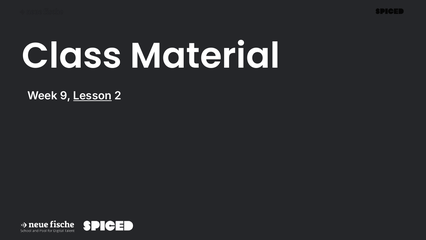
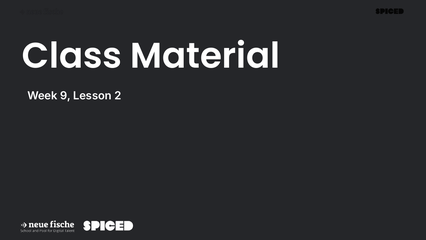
Lesson underline: present -> none (92, 96)
